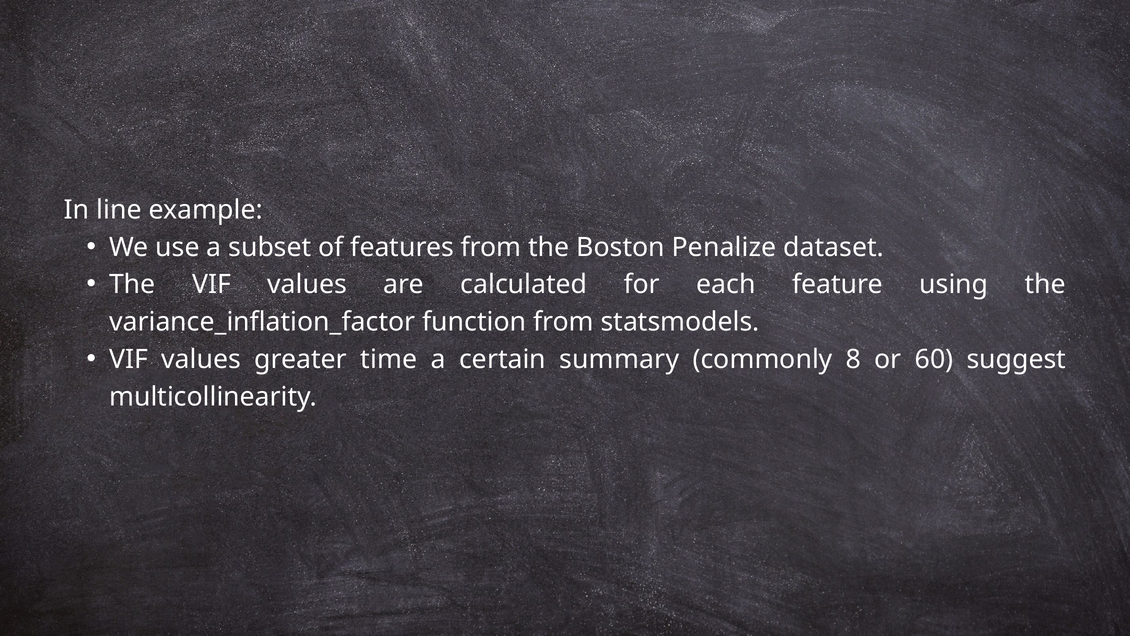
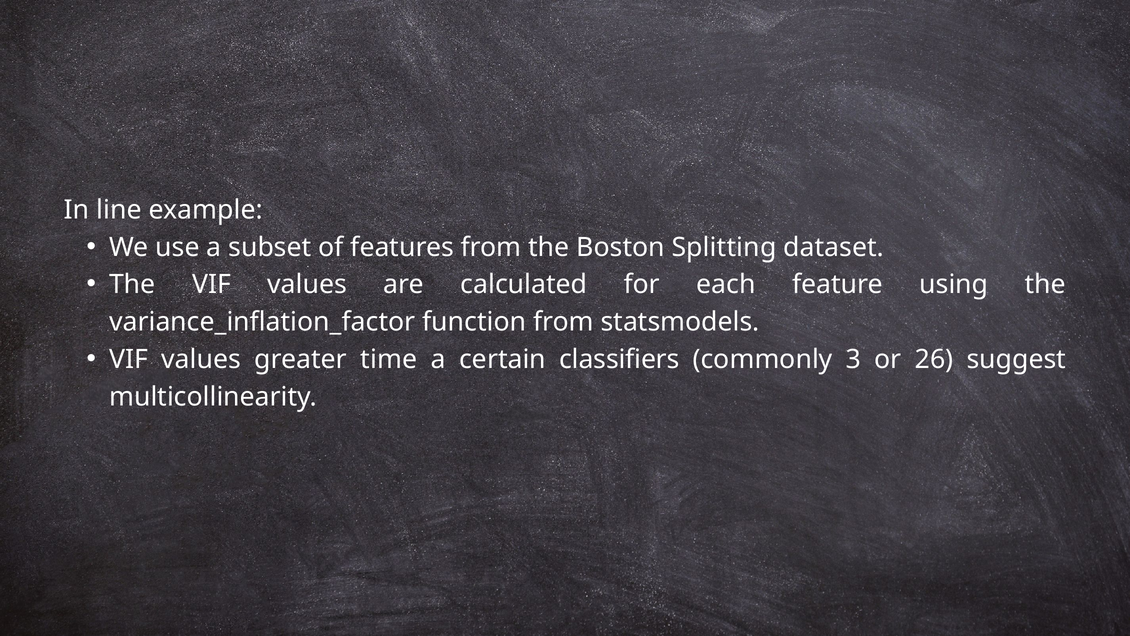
Penalize: Penalize -> Splitting (724, 247)
summary: summary -> classifiers (619, 359)
8: 8 -> 3 (853, 359)
60: 60 -> 26 (934, 359)
